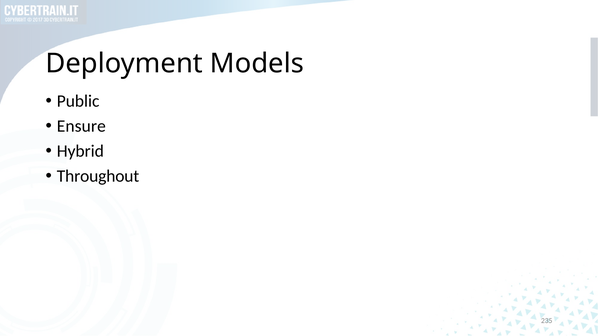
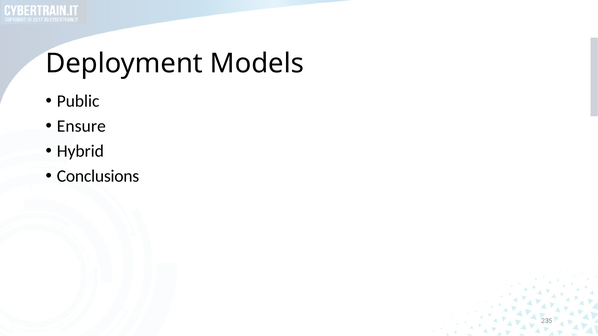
Throughout: Throughout -> Conclusions (98, 176)
